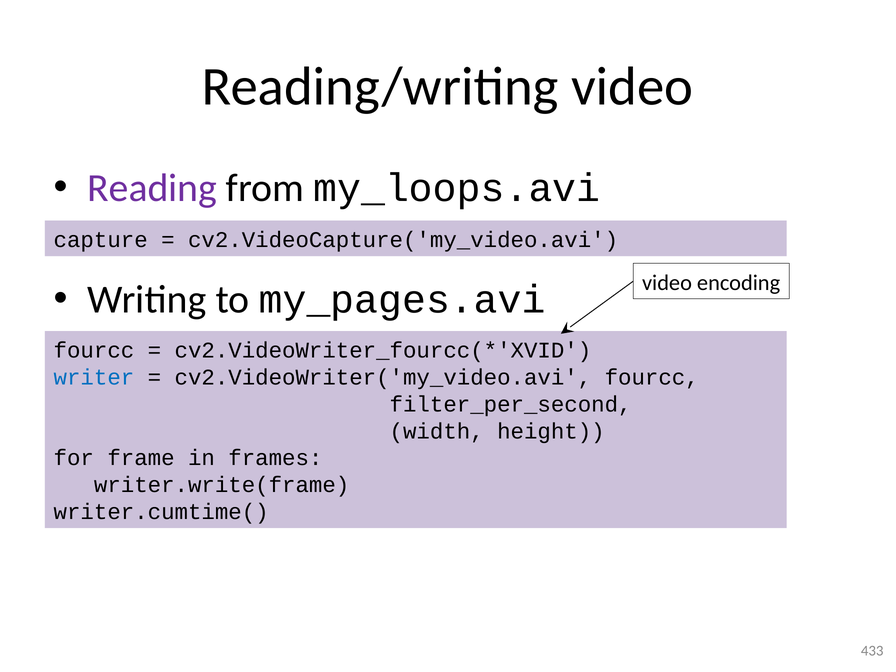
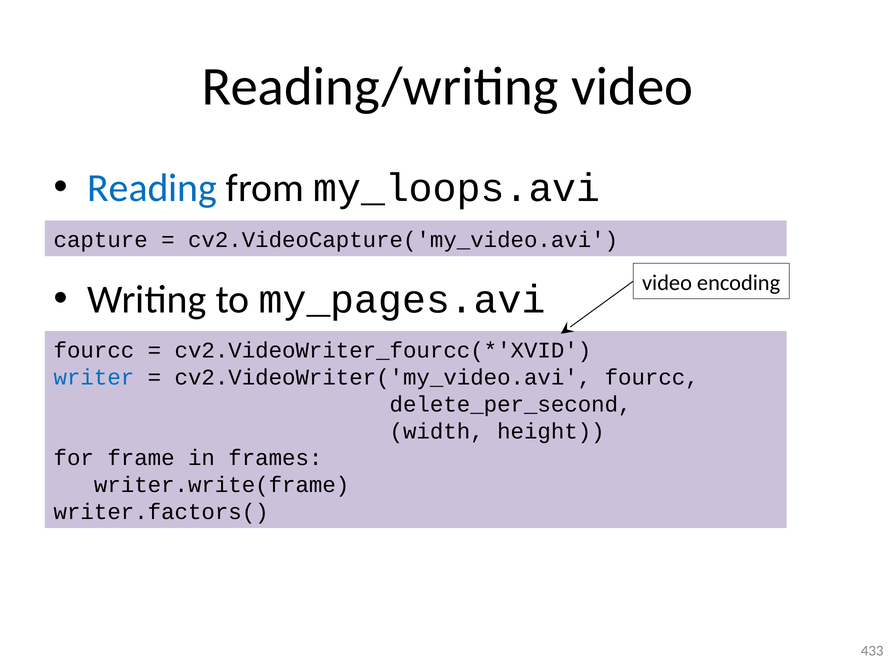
Reading colour: purple -> blue (152, 188)
filter_per_second: filter_per_second -> delete_per_second (511, 404)
writer.cumtime(: writer.cumtime( -> writer.factors( (161, 512)
